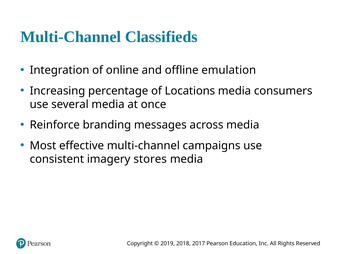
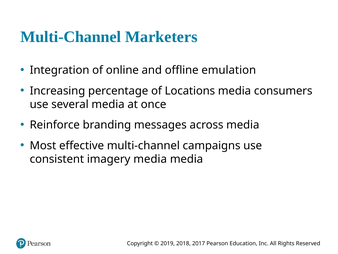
Classifieds: Classifieds -> Marketers (161, 37)
imagery stores: stores -> media (150, 159)
